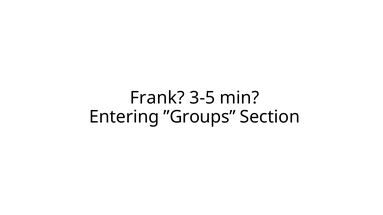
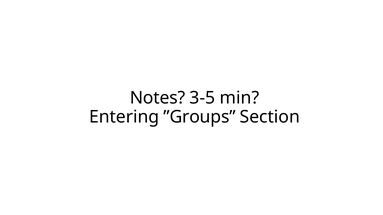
Frank: Frank -> Notes (157, 98)
